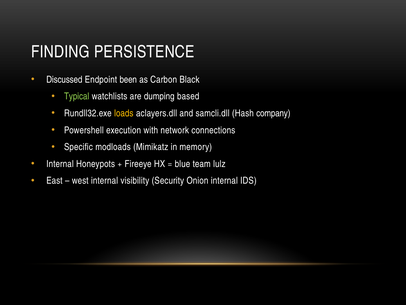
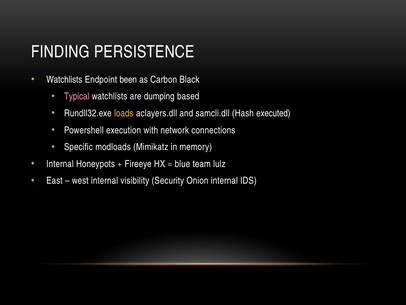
Discussed: Discussed -> Watchlists (64, 80)
Typical colour: light green -> pink (77, 96)
company: company -> executed (273, 113)
